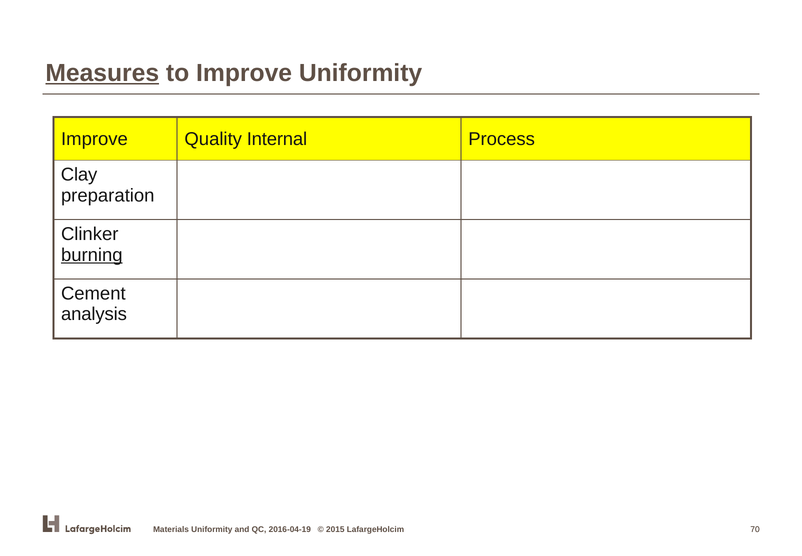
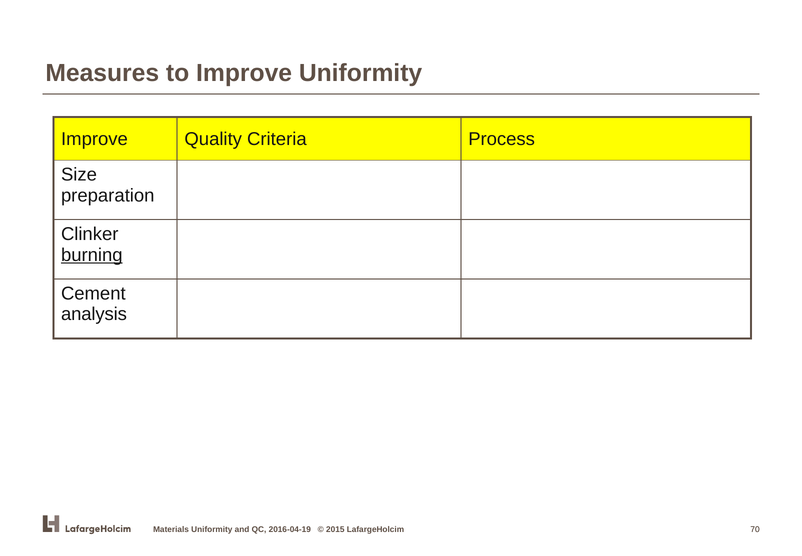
Measures underline: present -> none (102, 73)
Internal: Internal -> Criteria (277, 139)
Clay: Clay -> Size (79, 174)
